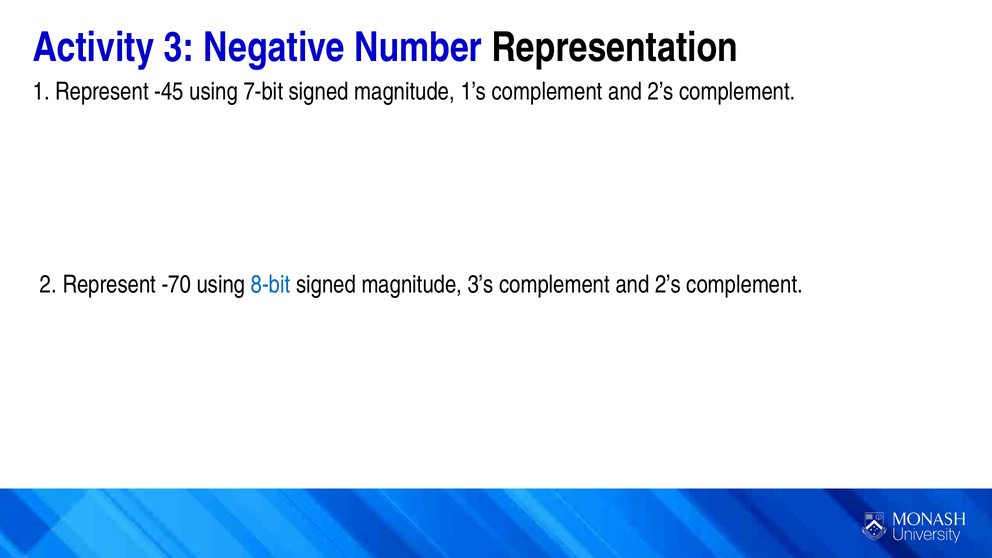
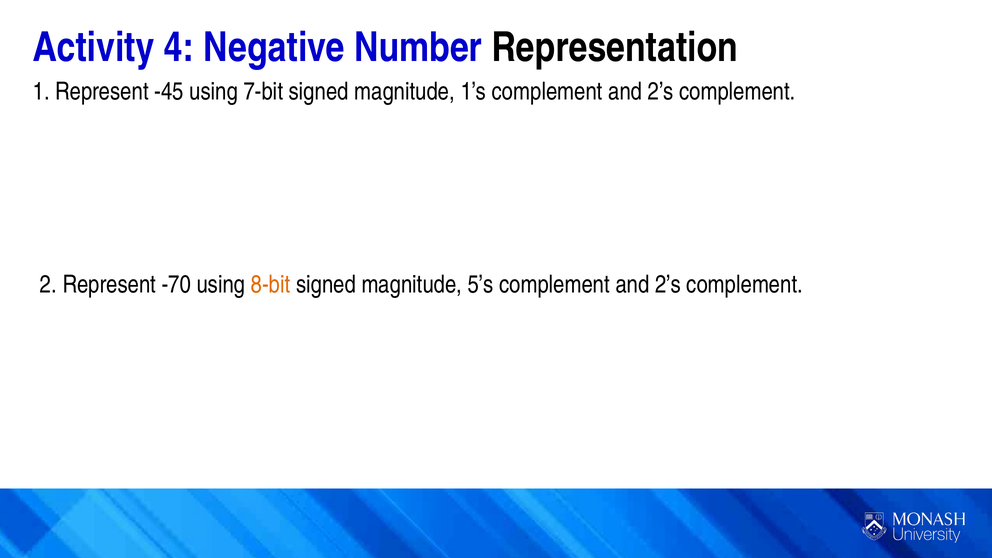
3: 3 -> 4 (179, 47)
8-bit colour: blue -> orange (271, 285)
3’s: 3’s -> 5’s (481, 285)
